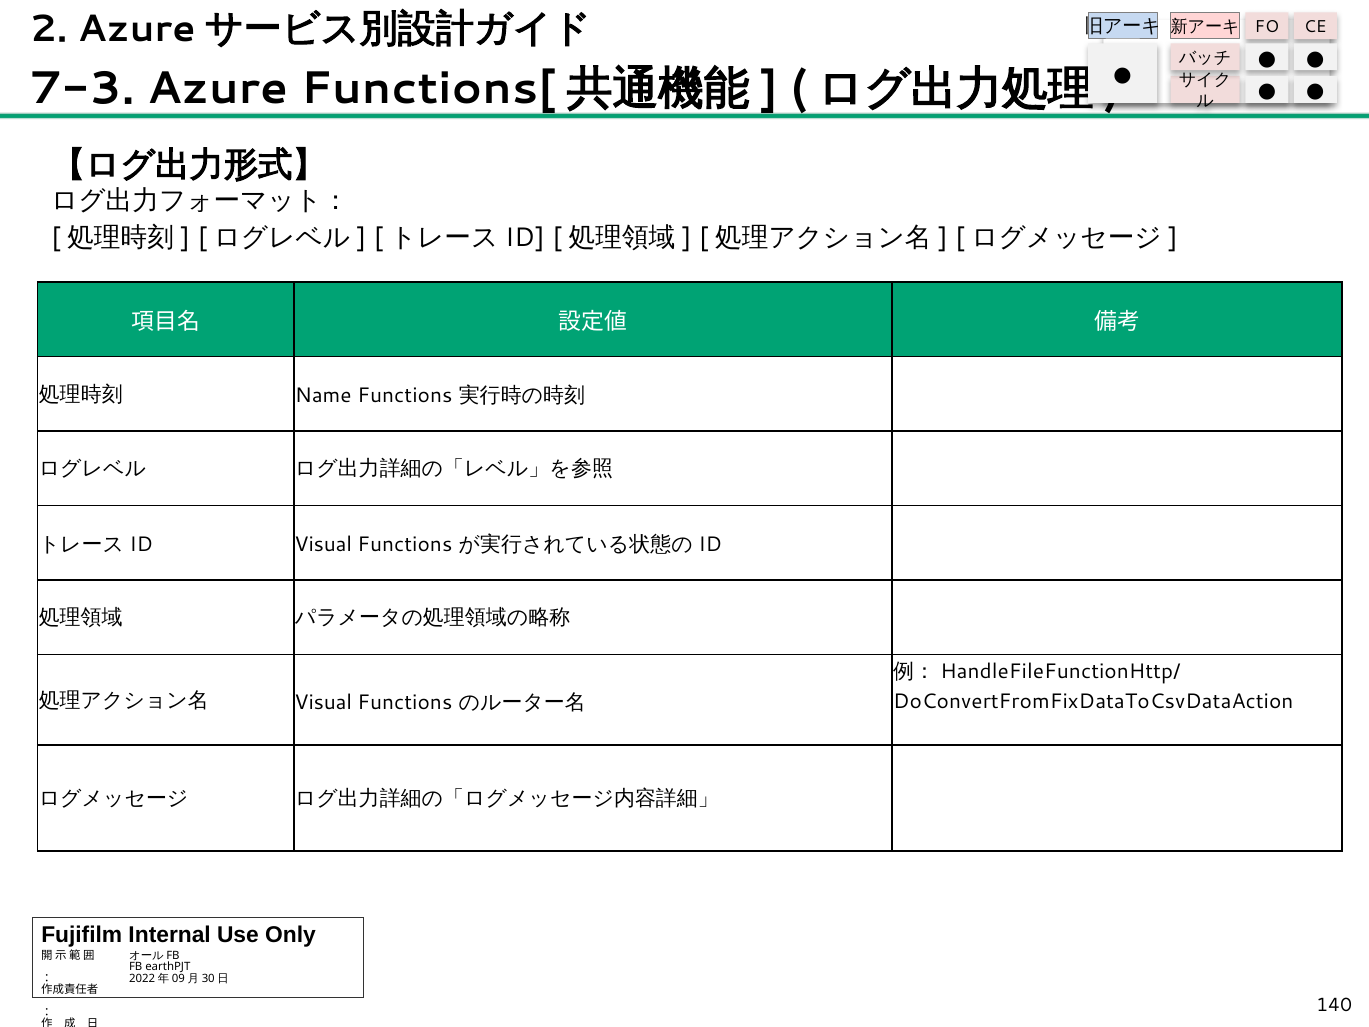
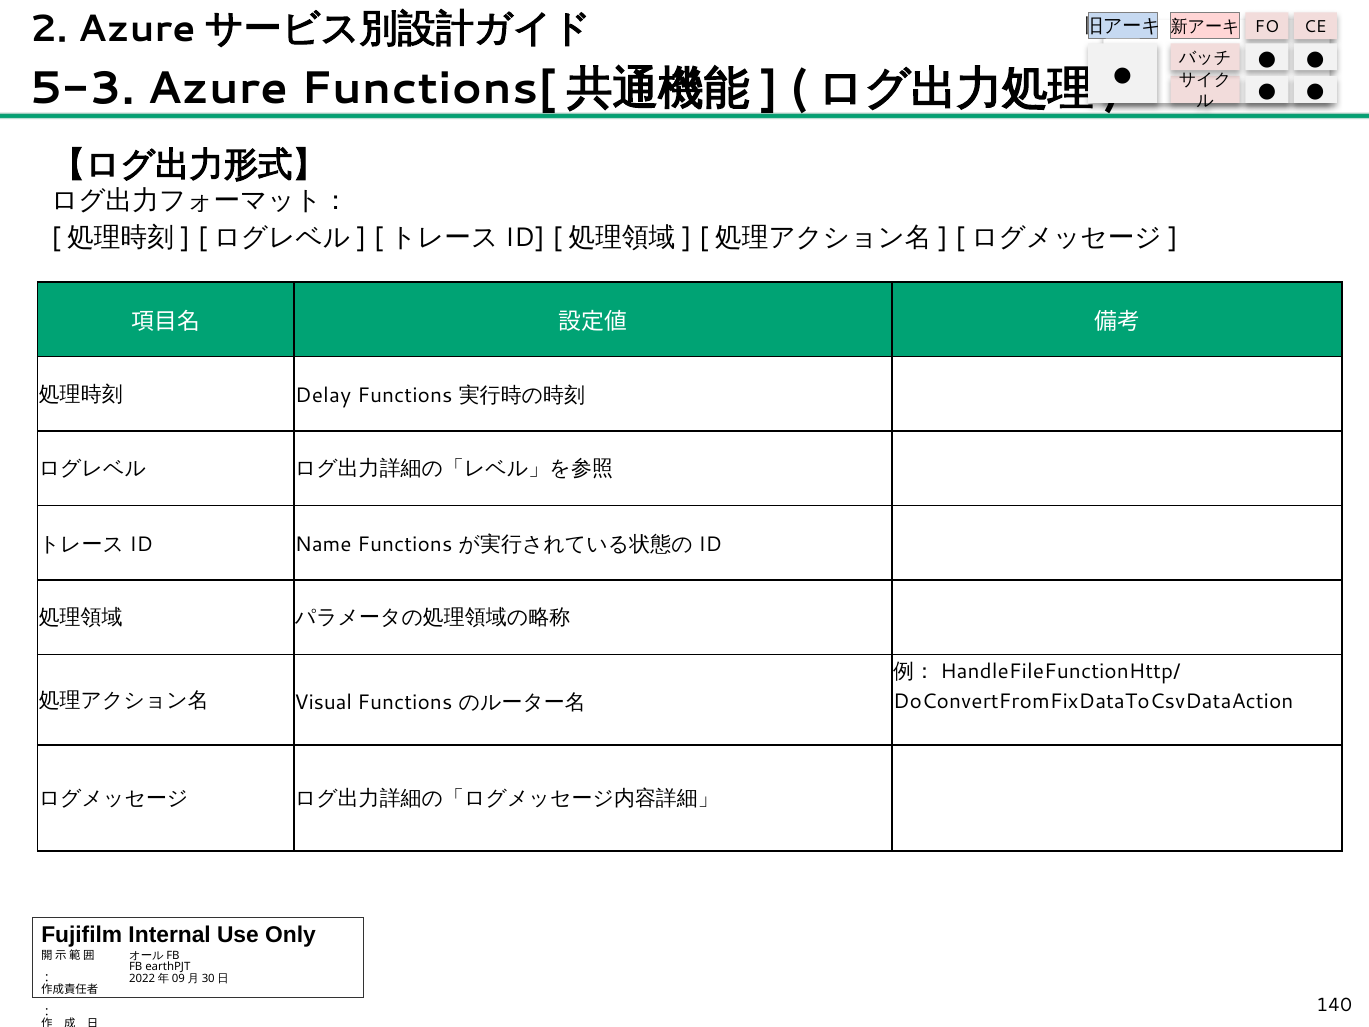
7-3: 7-3 -> 5-3 (82, 88)
Name: Name -> Delay (323, 395)
Visual: Visual -> Name (323, 544)
